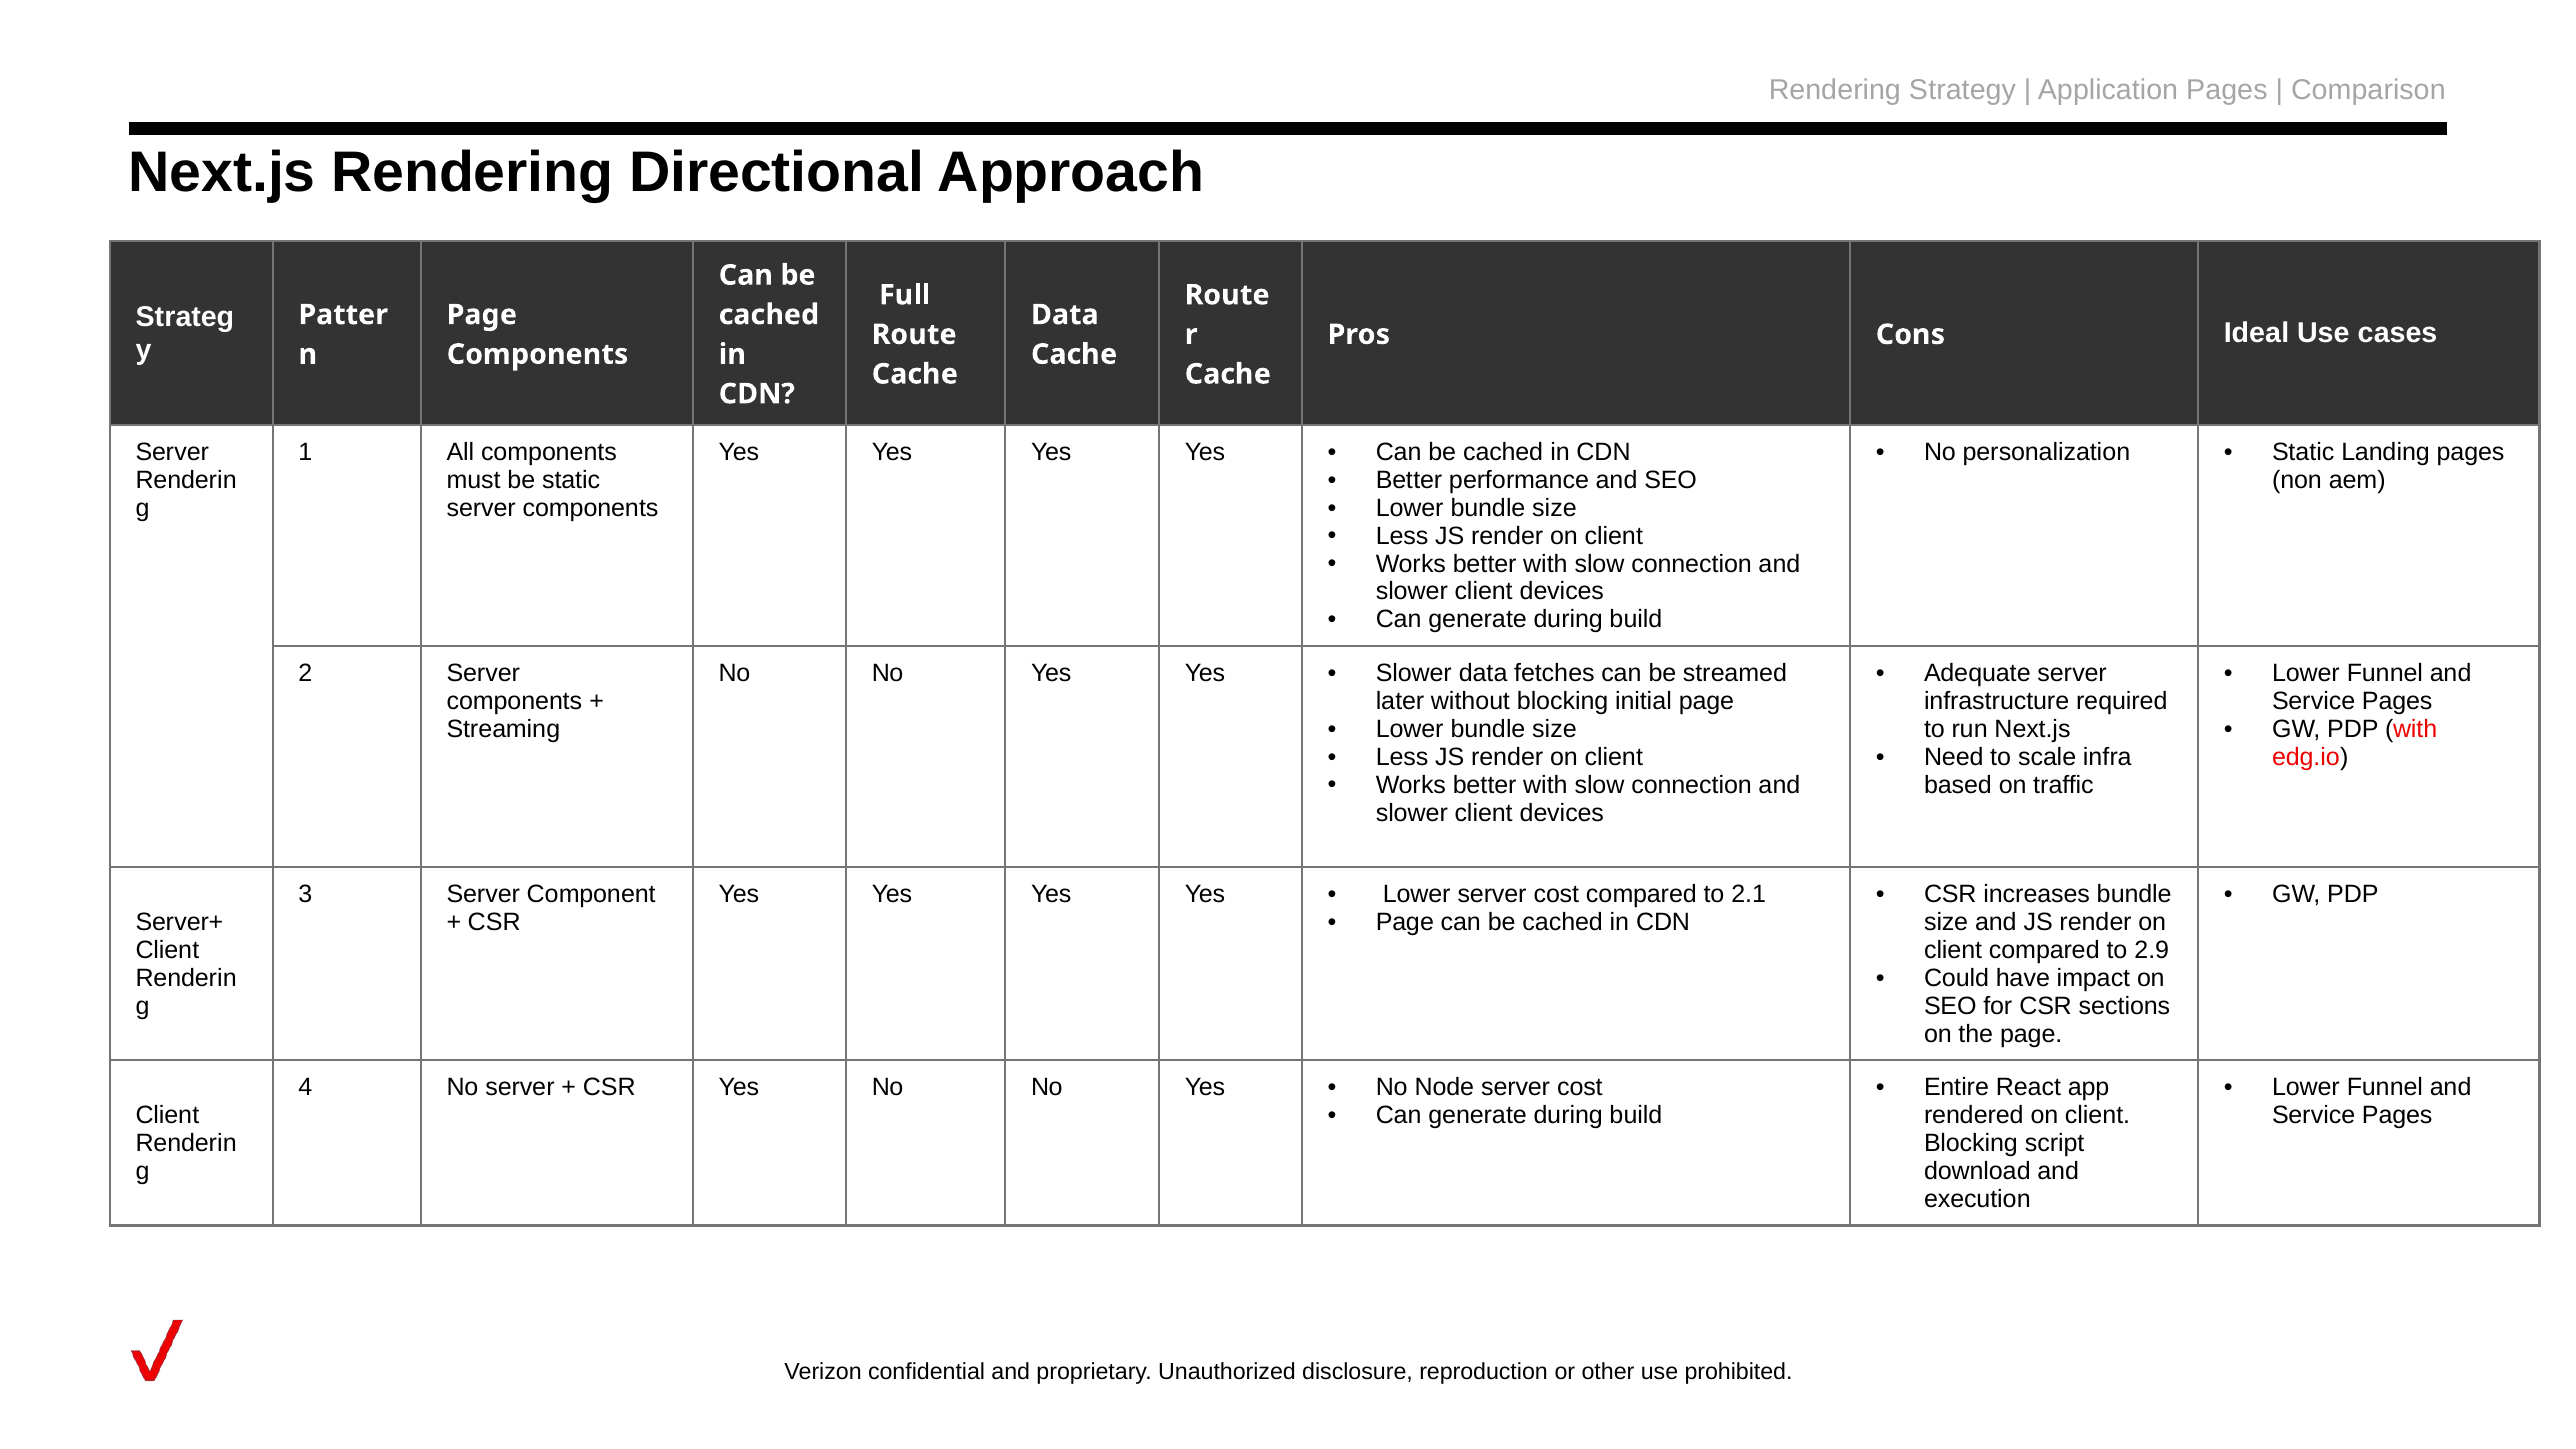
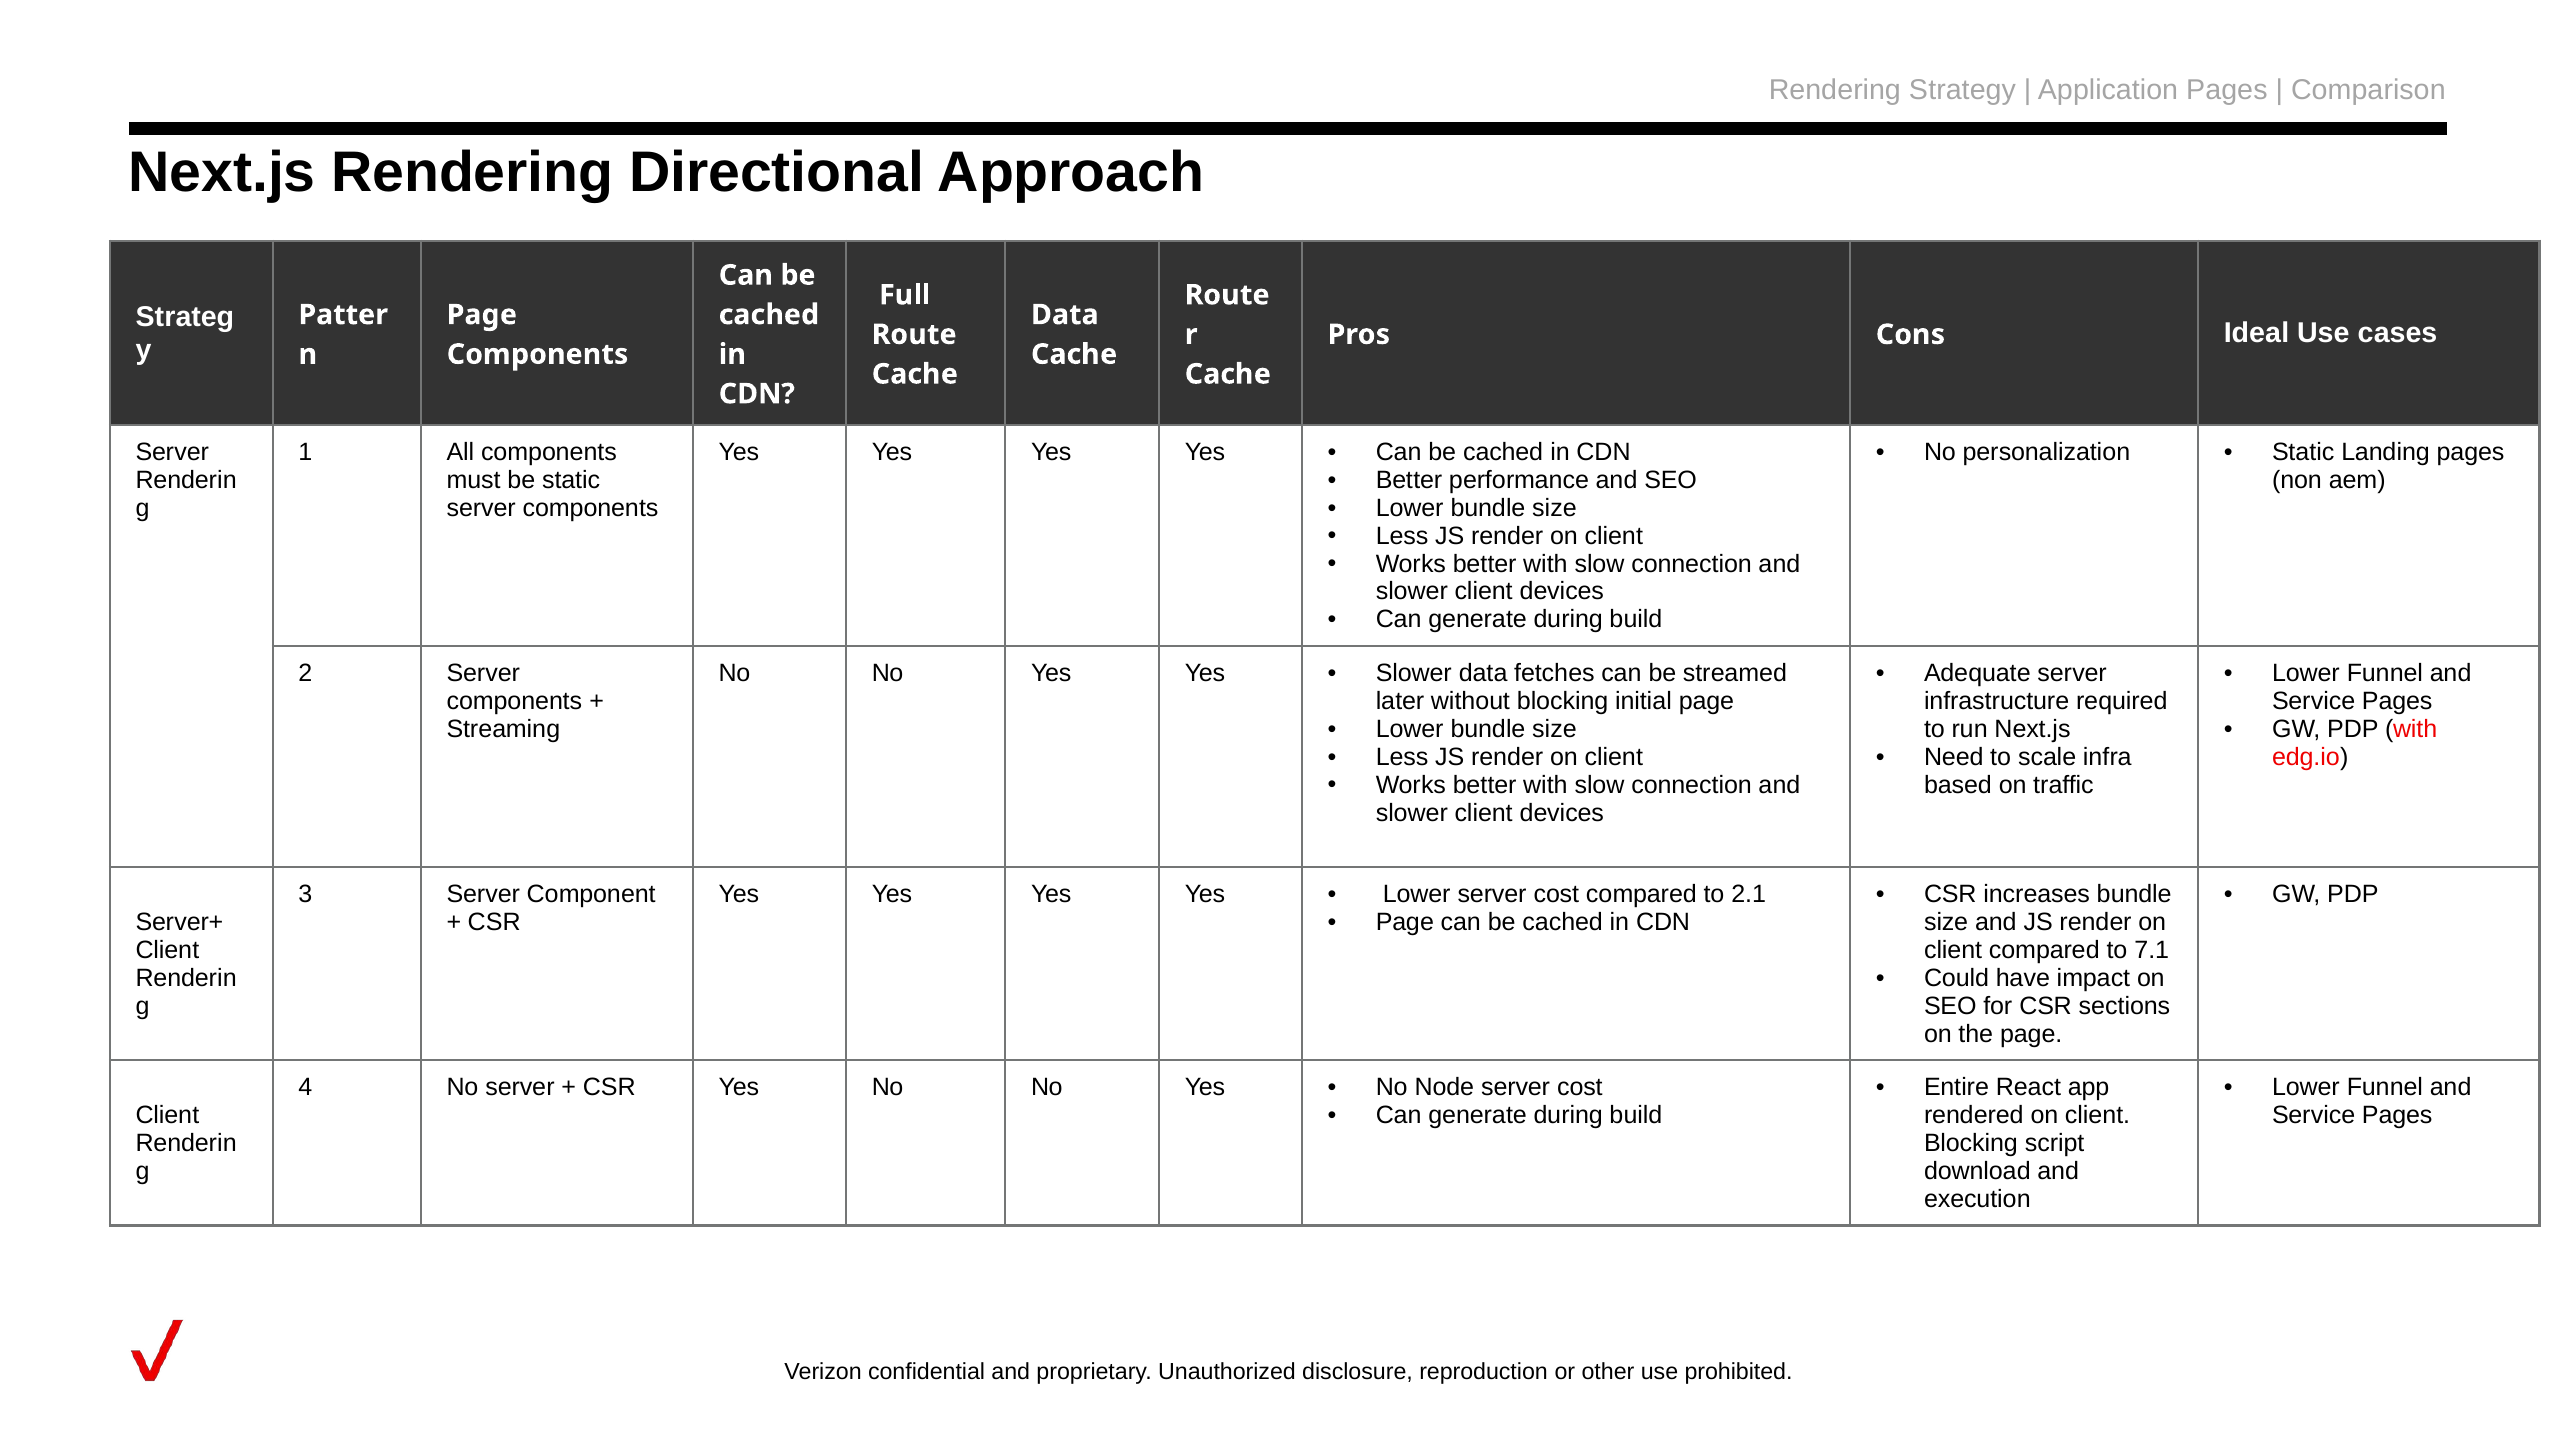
2.9: 2.9 -> 7.1 (2152, 950)
